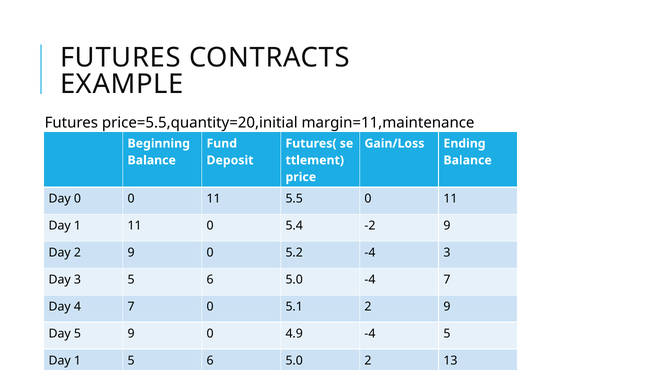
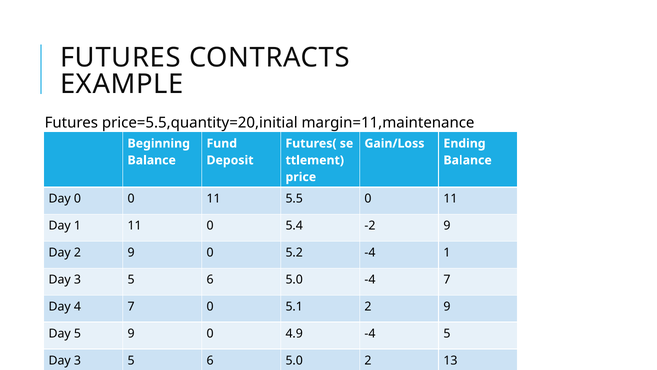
-4 3: 3 -> 1 (447, 252)
1: 1 -> 3 (77, 360)
